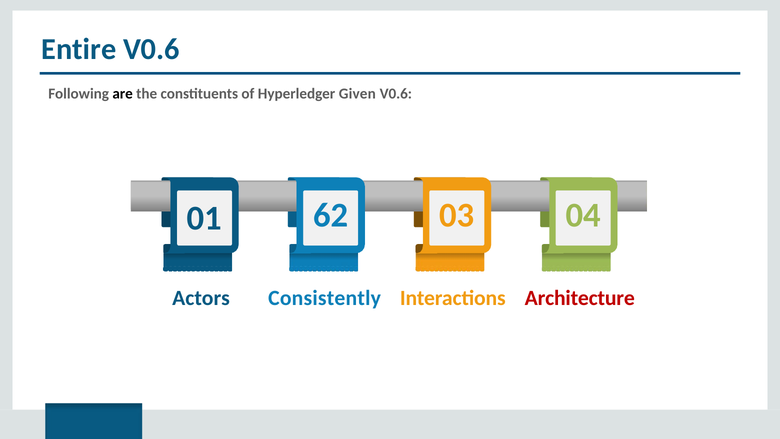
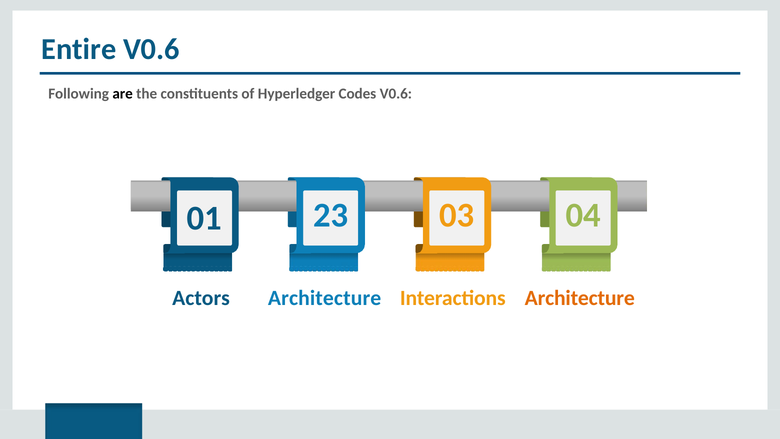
Given: Given -> Codes (357, 94)
62: 62 -> 23 (331, 215)
Consistently: Consistently -> Architecture (325, 298)
Architecture colour: red -> orange (580, 298)
